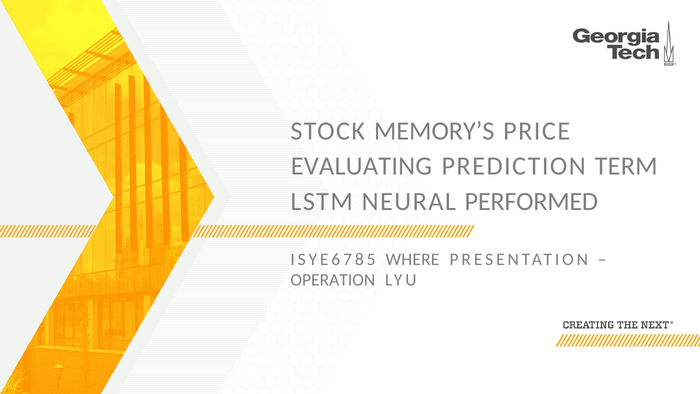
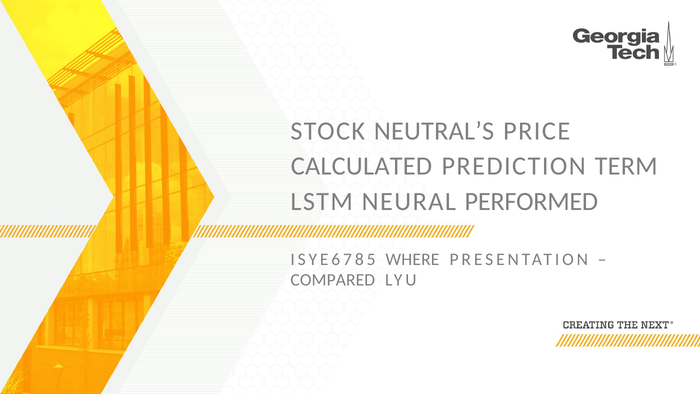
MEMORY’S: MEMORY’S -> NEUTRAL’S (434, 131)
EVALUATING: EVALUATING -> CALCULATED (361, 166)
OPERATION: OPERATION -> COMPARED (333, 280)
